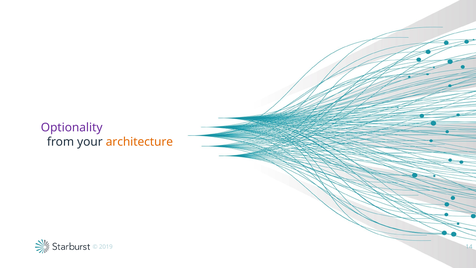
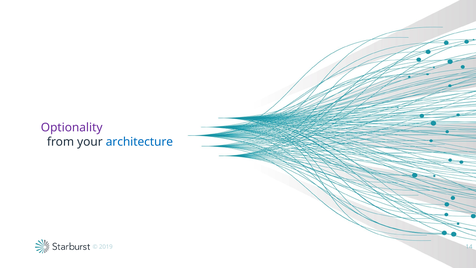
architecture colour: orange -> blue (139, 142)
